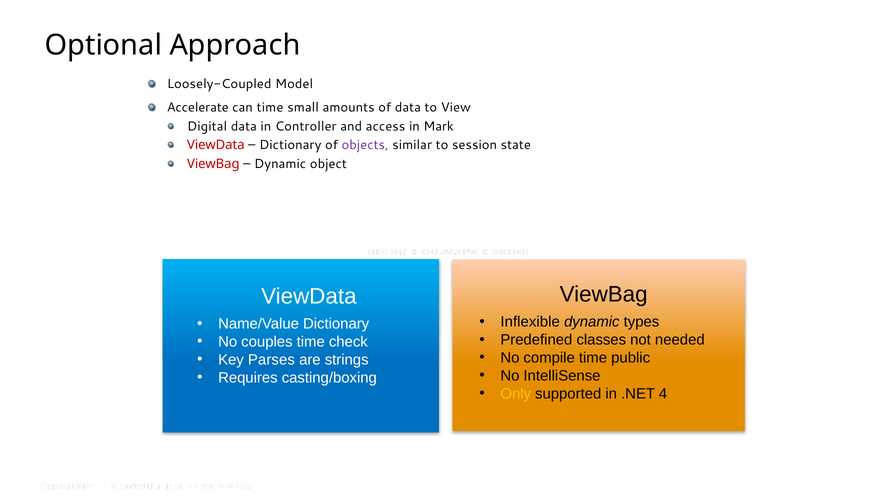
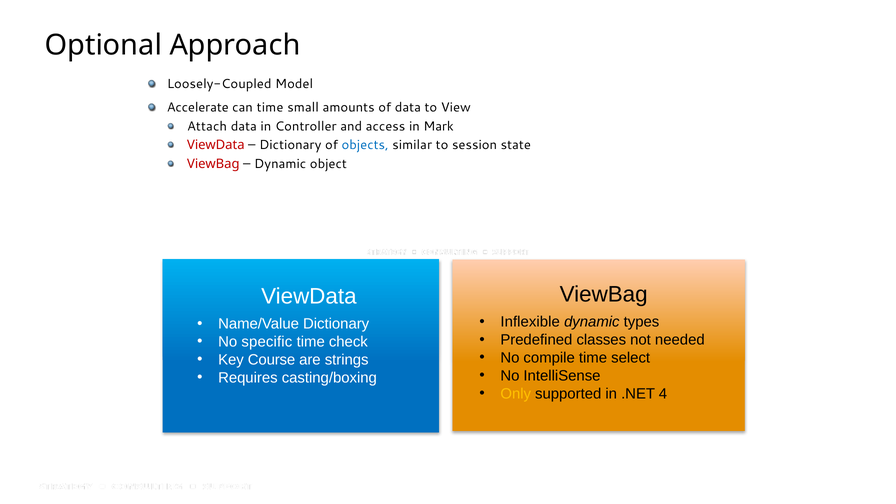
Digital: Digital -> Attach (207, 126)
objects colour: purple -> blue (365, 145)
couples: couples -> specific (267, 342)
public: public -> select (631, 358)
Parses: Parses -> Course (272, 360)
